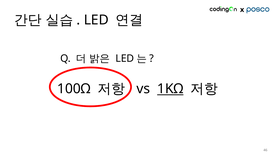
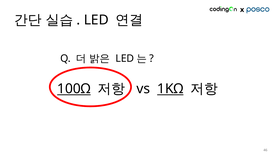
100Ω underline: none -> present (74, 89)
